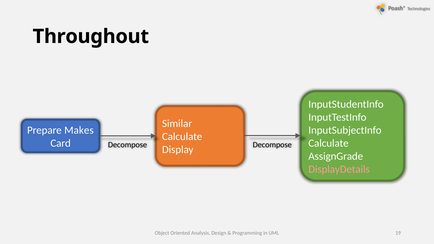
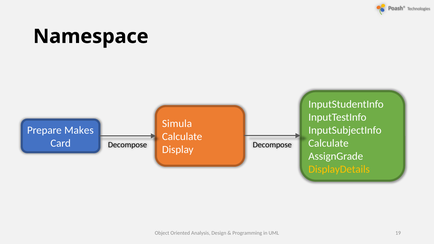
Throughout: Throughout -> Namespace (91, 36)
Similar: Similar -> Simula (177, 124)
DisplayDetails colour: pink -> yellow (339, 169)
